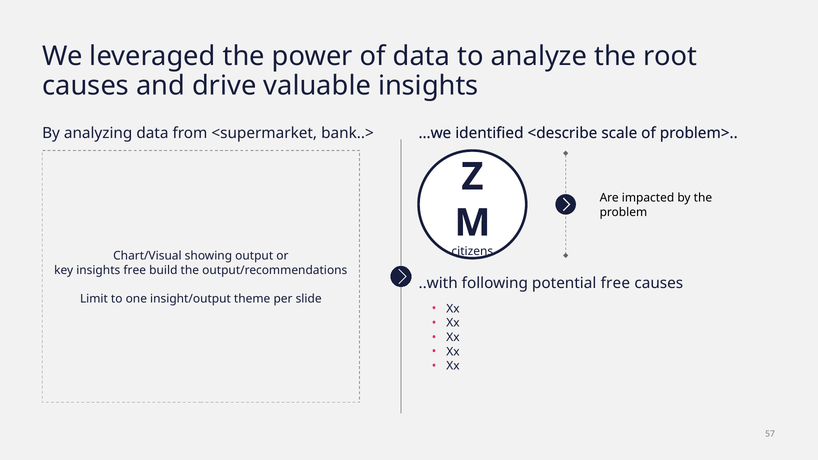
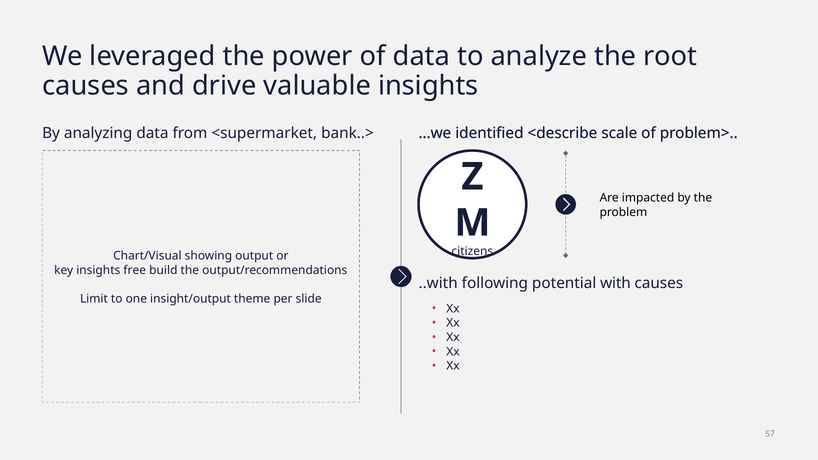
potential free: free -> with (615, 283)
